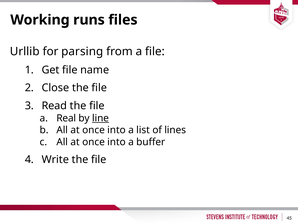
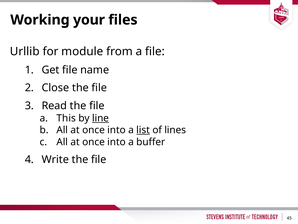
runs: runs -> your (89, 20)
parsing: parsing -> module (82, 51)
Real: Real -> This (66, 118)
list underline: none -> present (143, 130)
